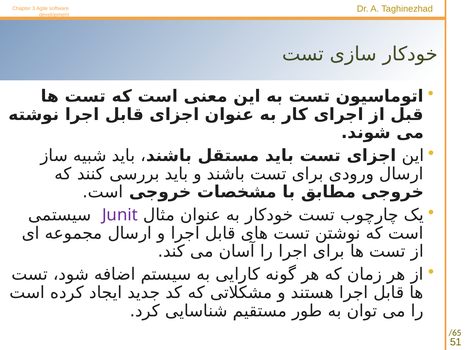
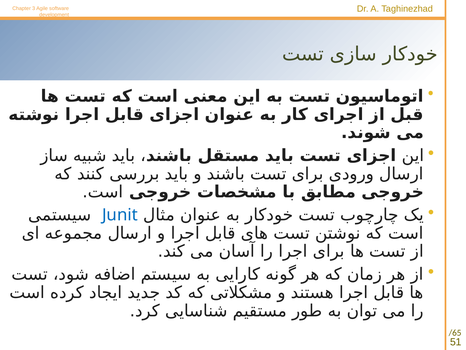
Junit colour: purple -> blue (120, 215)
